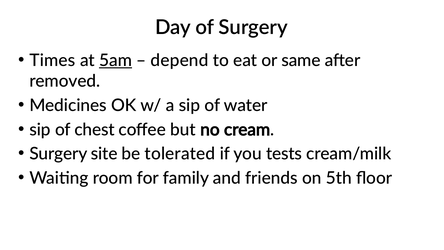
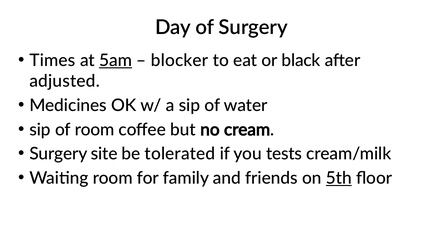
depend: depend -> blocker (180, 60)
same: same -> black (301, 60)
removed: removed -> adjusted (65, 81)
of chest: chest -> room (95, 130)
5th underline: none -> present (339, 178)
